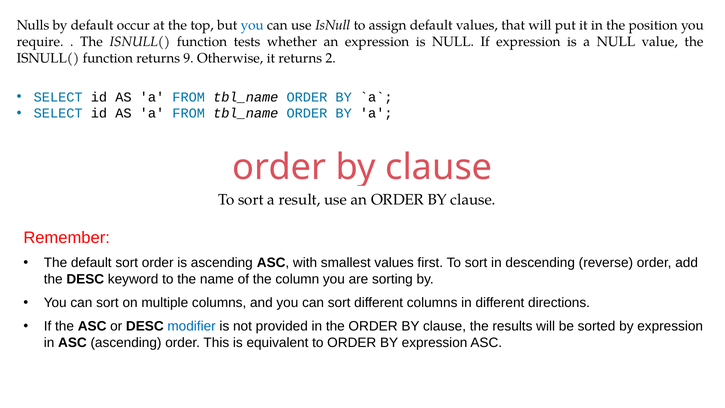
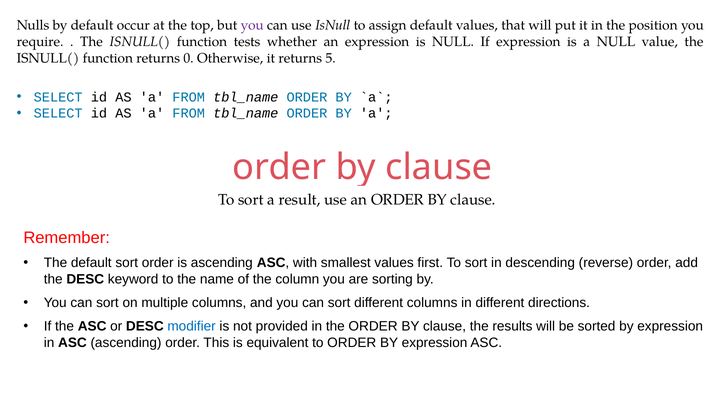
you colour: blue -> purple (252, 25)
9: 9 -> 0 (189, 58)
2: 2 -> 5 (331, 58)
